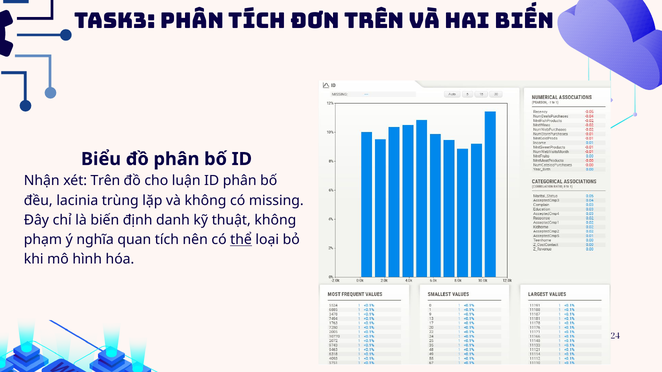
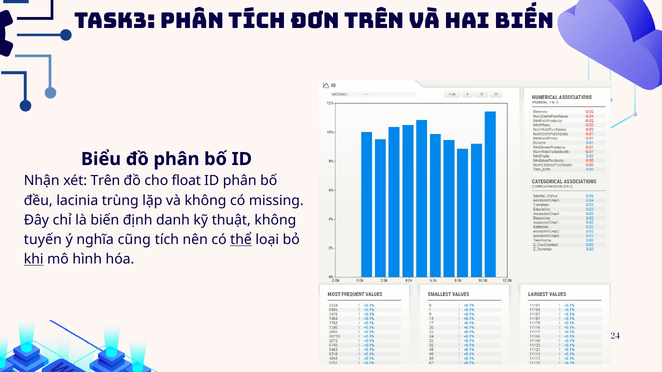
luận: luận -> float (186, 181)
phạm: phạm -> tuyến (43, 240)
quan: quan -> cũng (134, 240)
khi underline: none -> present (34, 260)
